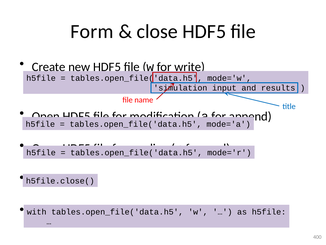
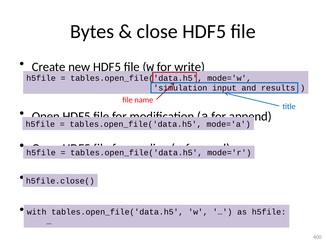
Form: Form -> Bytes (92, 32)
